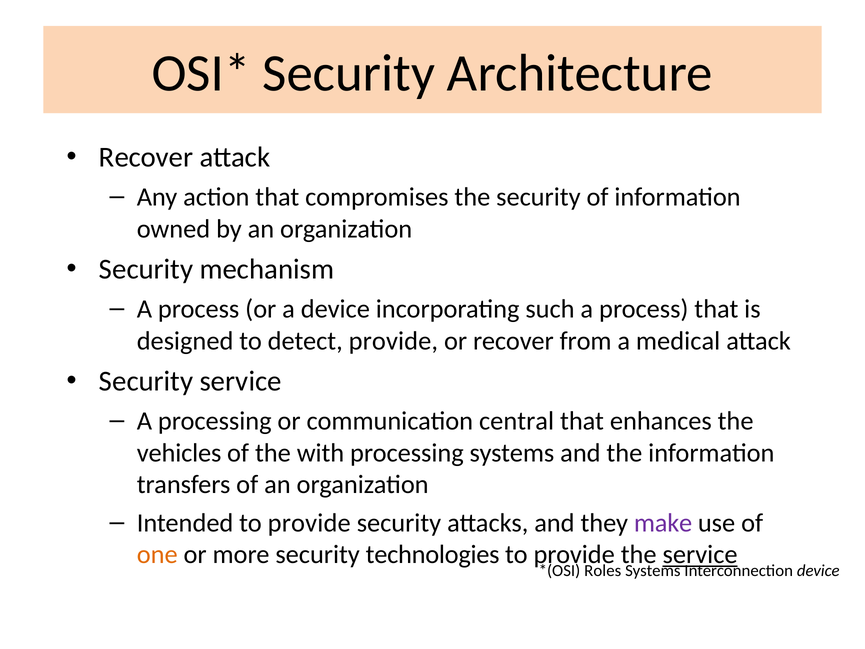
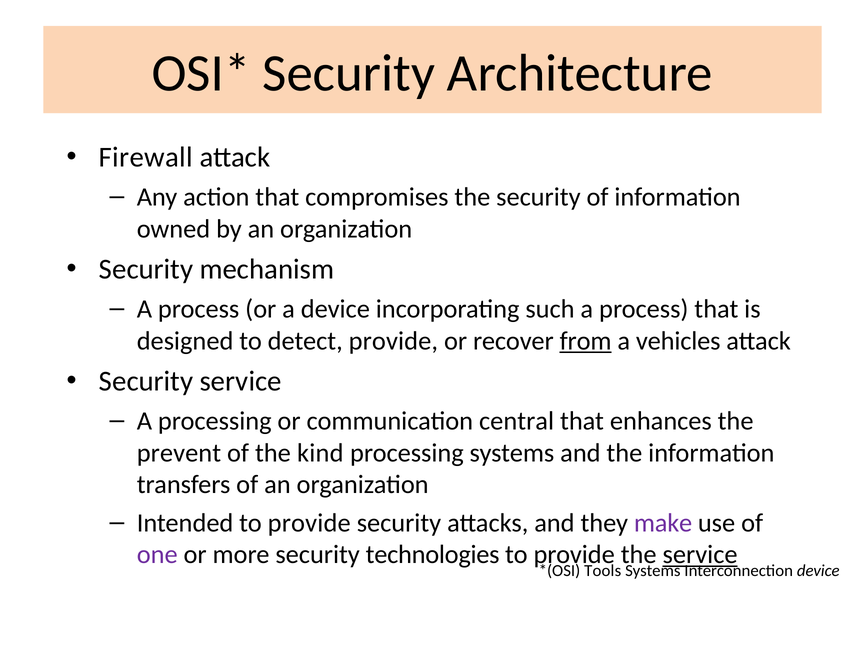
Recover: Recover -> Firewall (146, 157)
from underline: none -> present (586, 341)
medical: medical -> vehicles (678, 341)
vehicles: vehicles -> prevent (179, 453)
with: with -> kind (320, 453)
one colour: orange -> purple (157, 555)
Roles: Roles -> Tools (603, 571)
